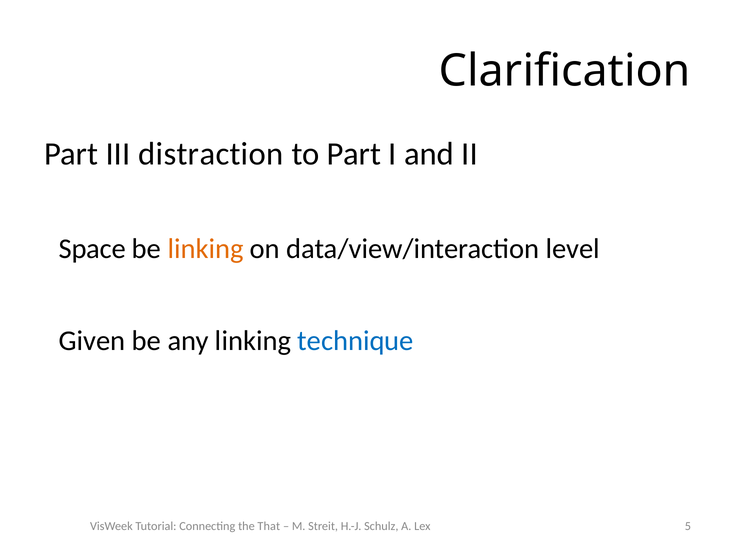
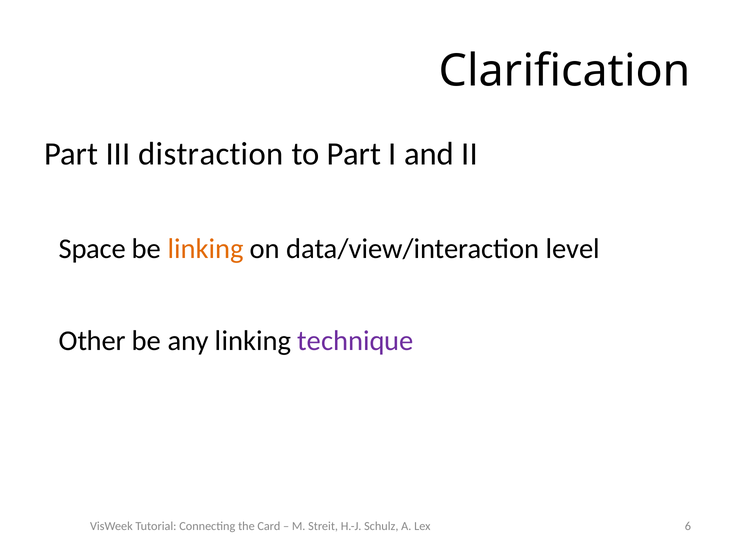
Given: Given -> Other (92, 341)
technique colour: blue -> purple (356, 341)
That: That -> Card (269, 526)
5: 5 -> 6 (688, 526)
